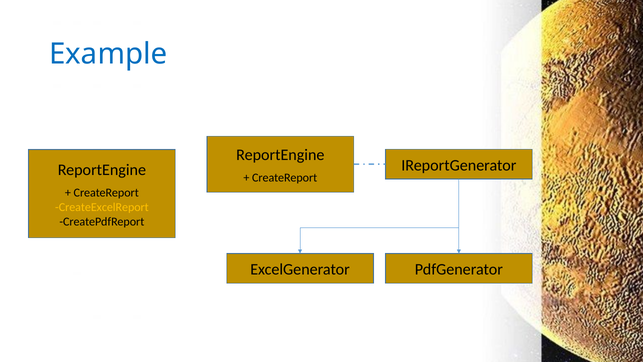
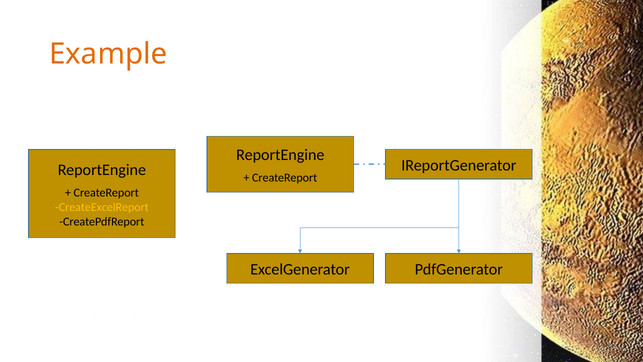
Example colour: blue -> orange (108, 54)
